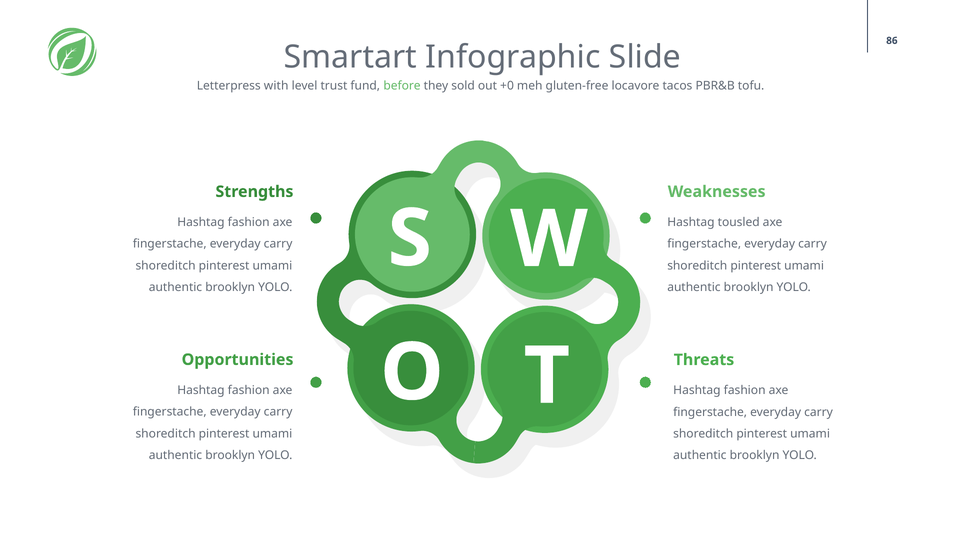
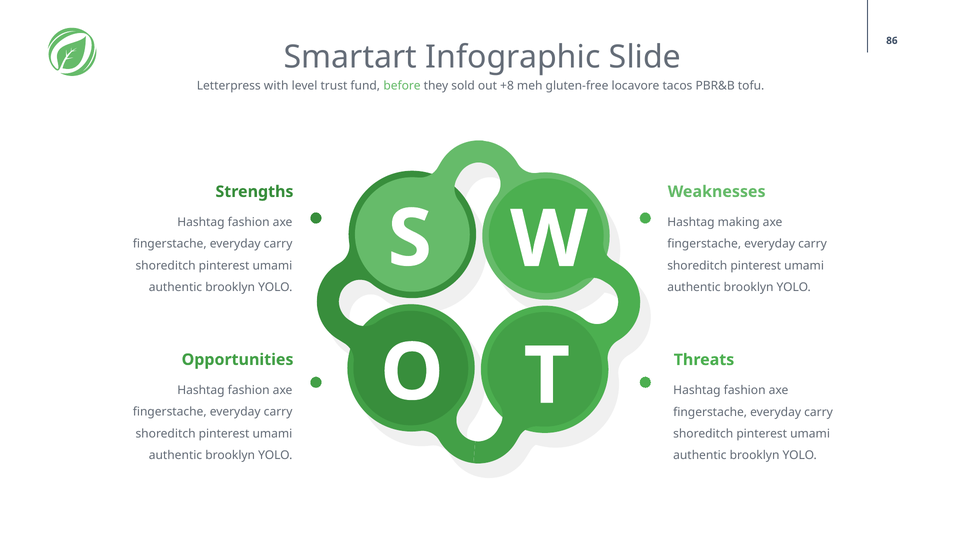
+0: +0 -> +8 (507, 86)
tousled: tousled -> making (739, 222)
